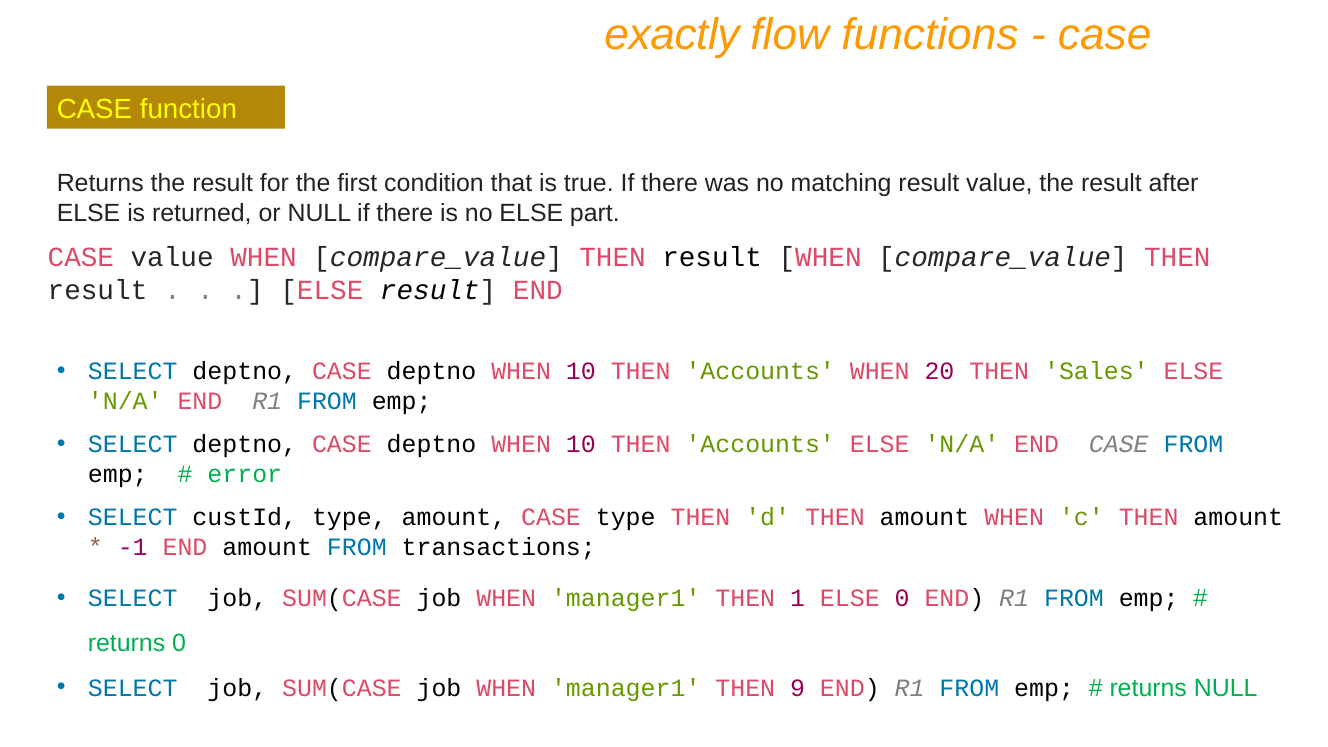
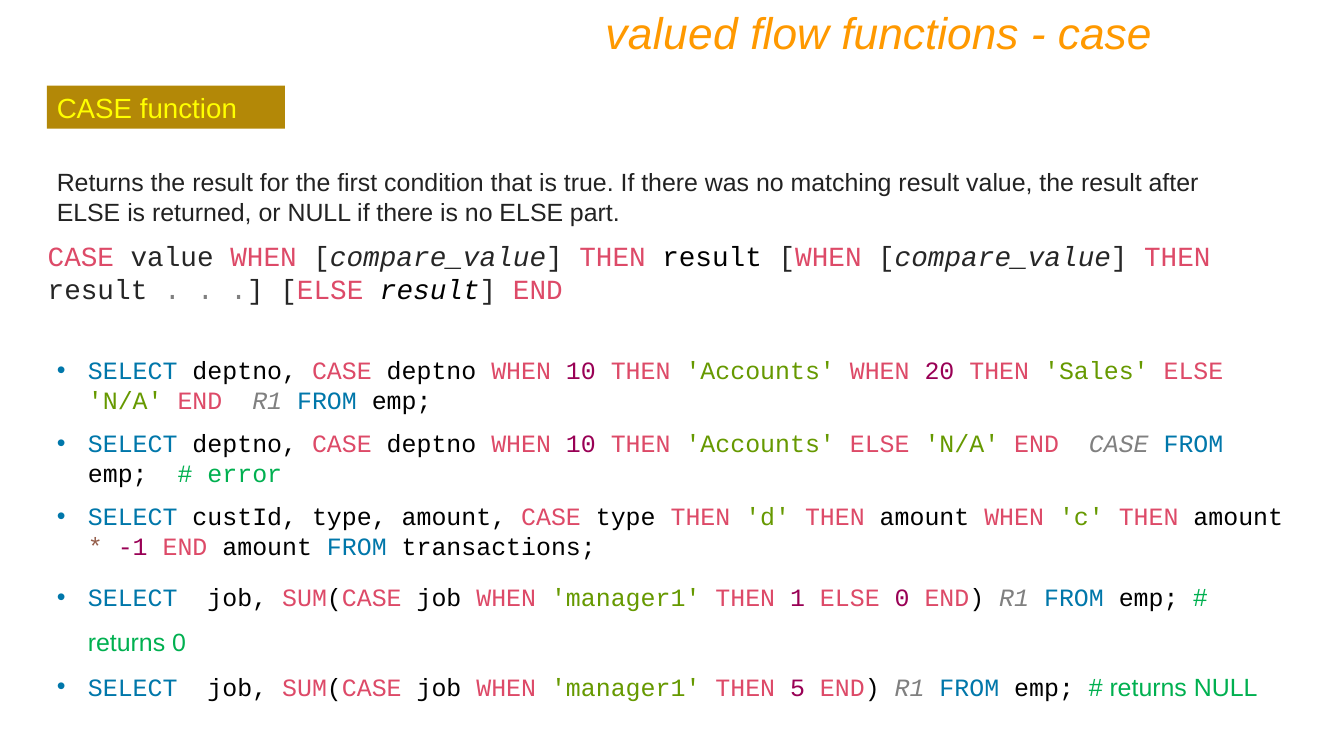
exactly: exactly -> valued (672, 35)
9: 9 -> 5 (798, 688)
